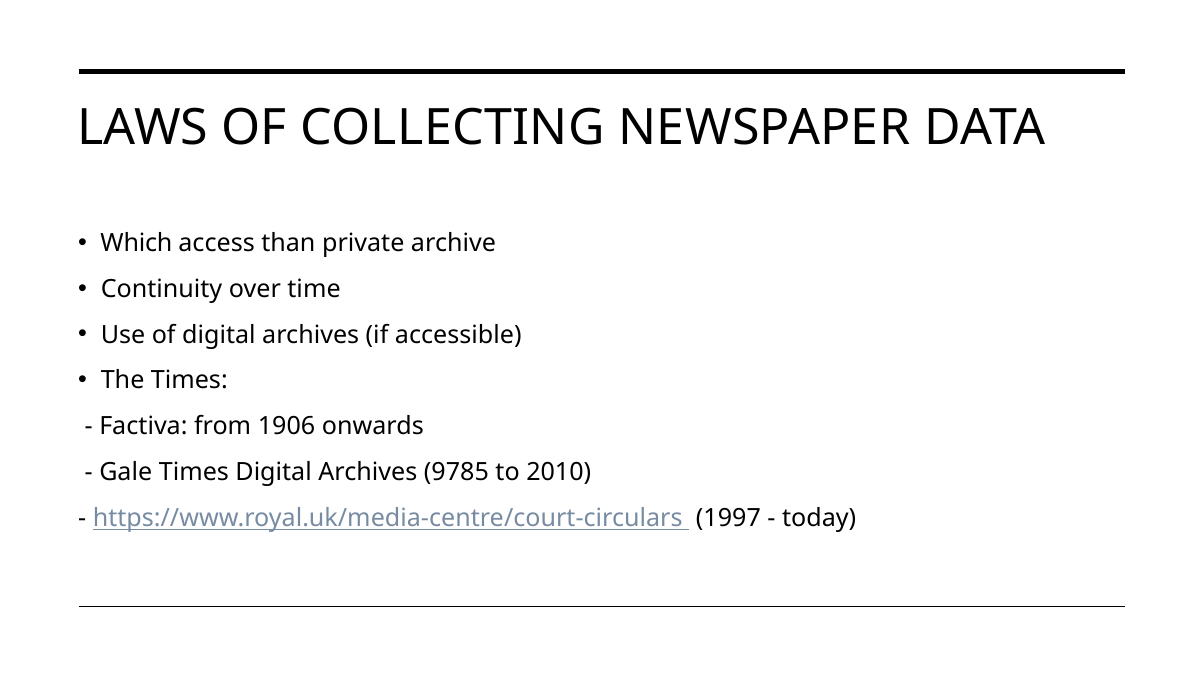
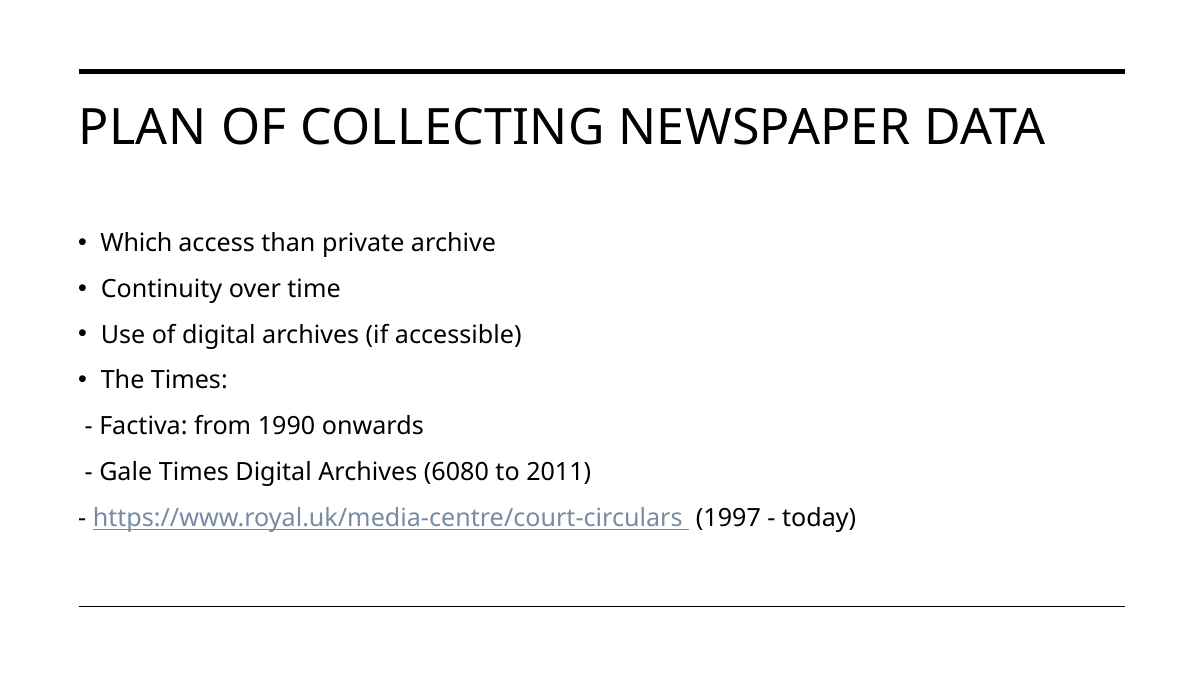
LAWS: LAWS -> PLAN (143, 128)
1906: 1906 -> 1990 (287, 426)
9785: 9785 -> 6080 (456, 472)
2010: 2010 -> 2011 (559, 472)
